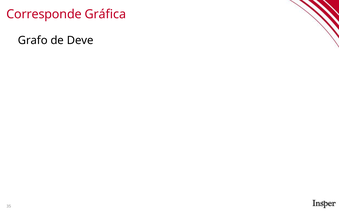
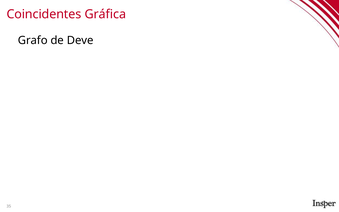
Corresponde: Corresponde -> Coincidentes (44, 14)
